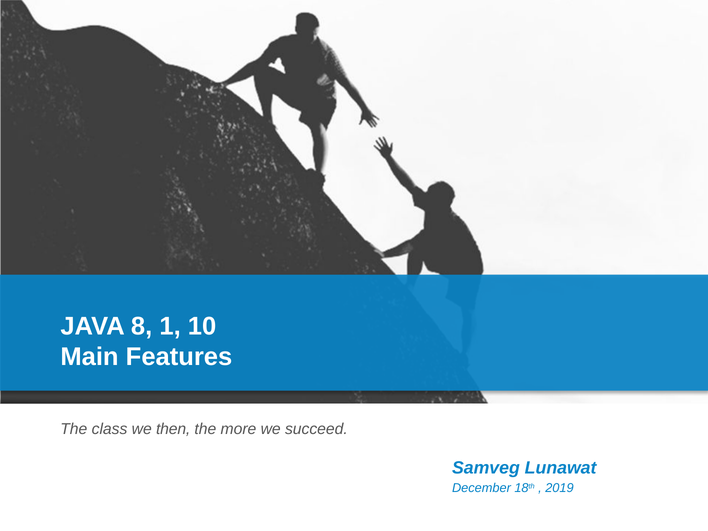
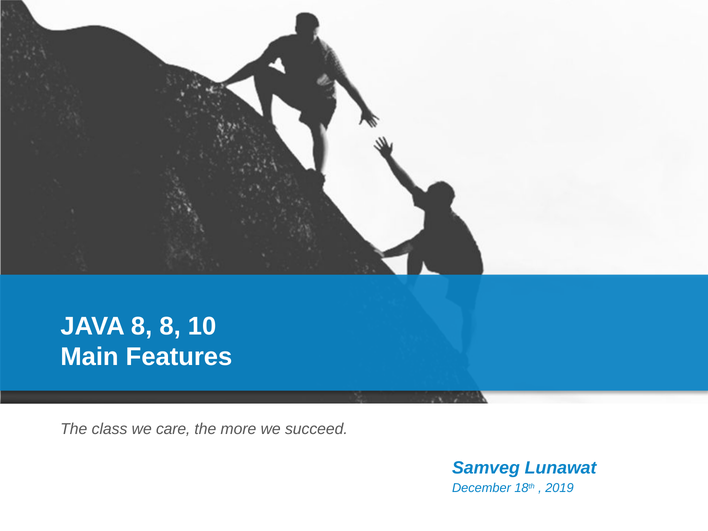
8 1: 1 -> 8 (170, 326)
then: then -> care (173, 429)
